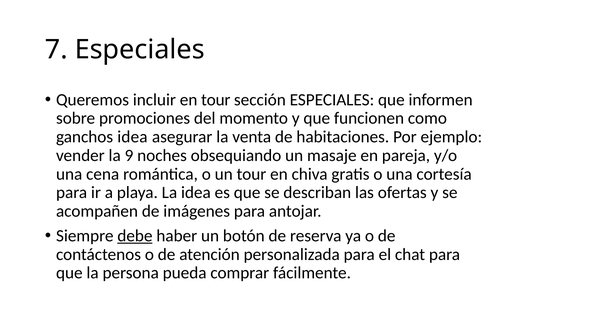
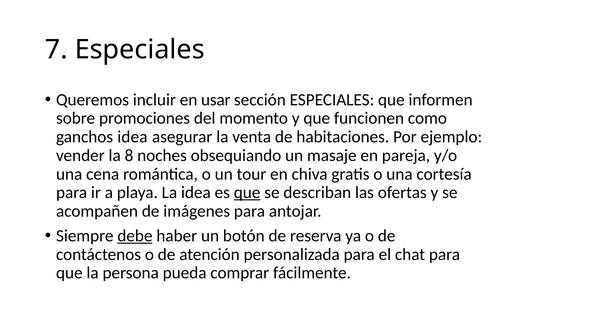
en tour: tour -> usar (216, 100)
9: 9 -> 8 (129, 155)
que underline: none -> present (247, 192)
